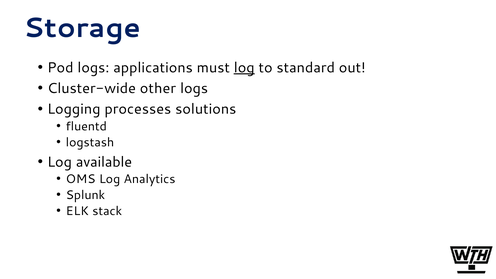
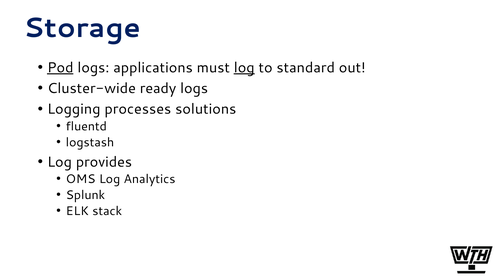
Pod underline: none -> present (60, 68)
other: other -> ready (158, 88)
available: available -> provides (104, 162)
